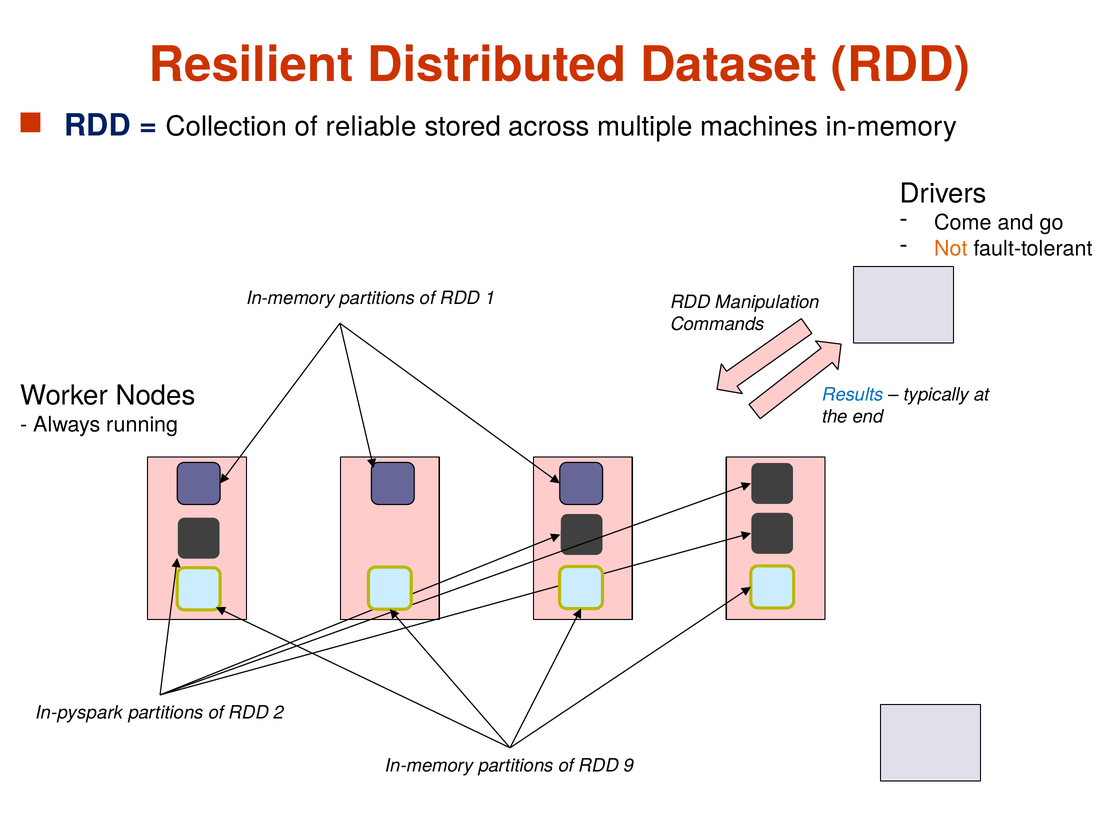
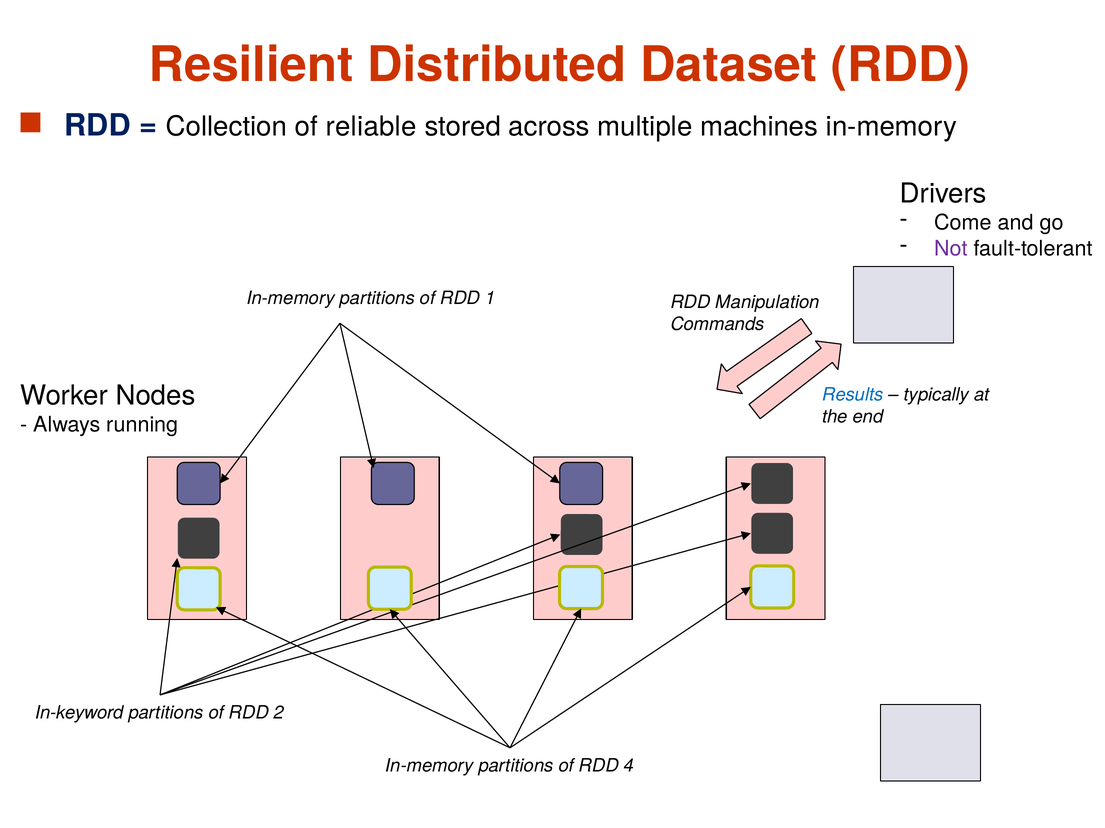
Not colour: orange -> purple (951, 249)
In-pyspark: In-pyspark -> In-keyword (79, 713)
9: 9 -> 4 (629, 766)
